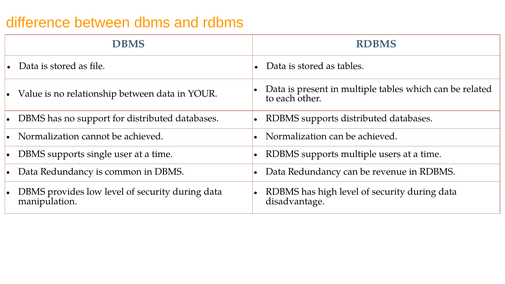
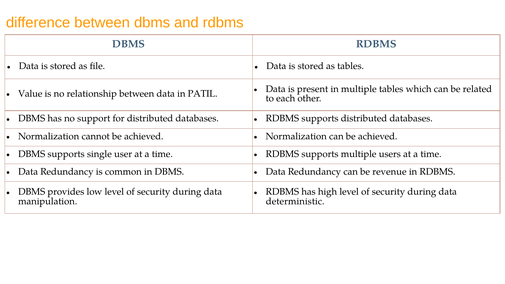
YOUR: YOUR -> PATIL (203, 94)
disadvantage: disadvantage -> deterministic (295, 201)
